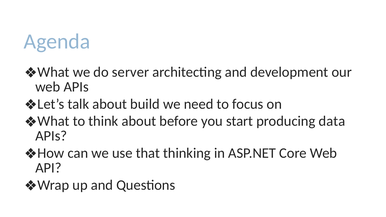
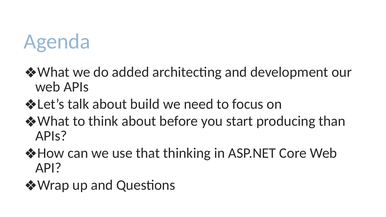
server: server -> added (131, 72)
data: data -> than (332, 121)
